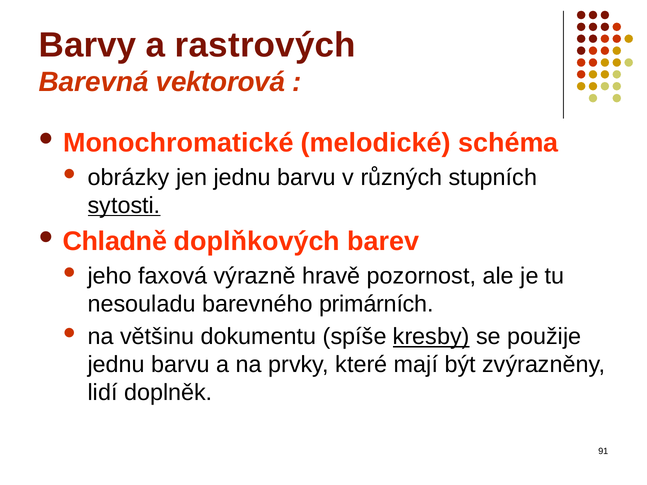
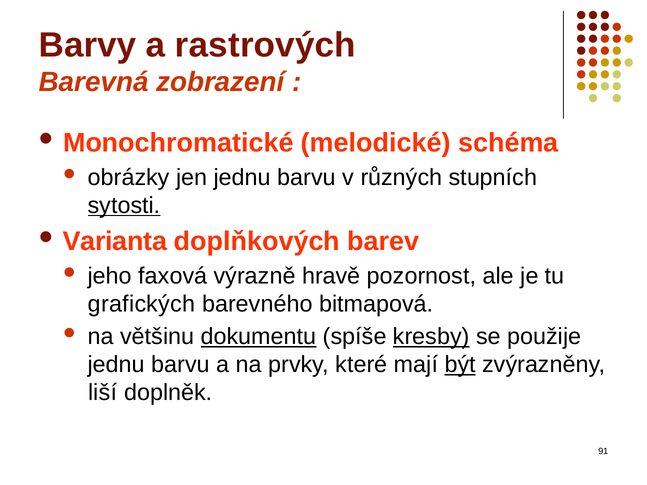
vektorová: vektorová -> zobrazení (220, 82)
Chladně: Chladně -> Varianta (115, 241)
nesouladu: nesouladu -> grafických (142, 304)
primárních: primárních -> bitmapová (376, 304)
dokumentu underline: none -> present (259, 337)
být underline: none -> present (460, 365)
lidí: lidí -> liší (103, 393)
